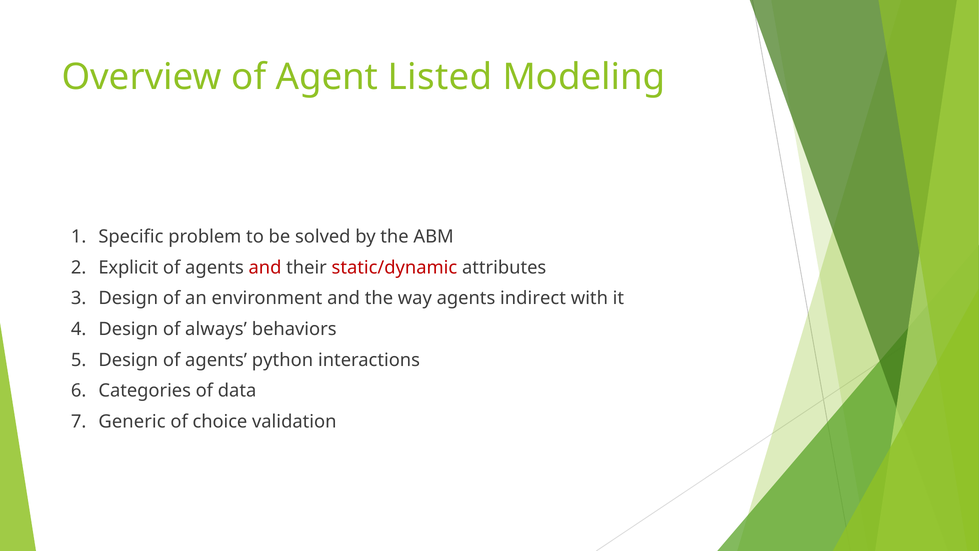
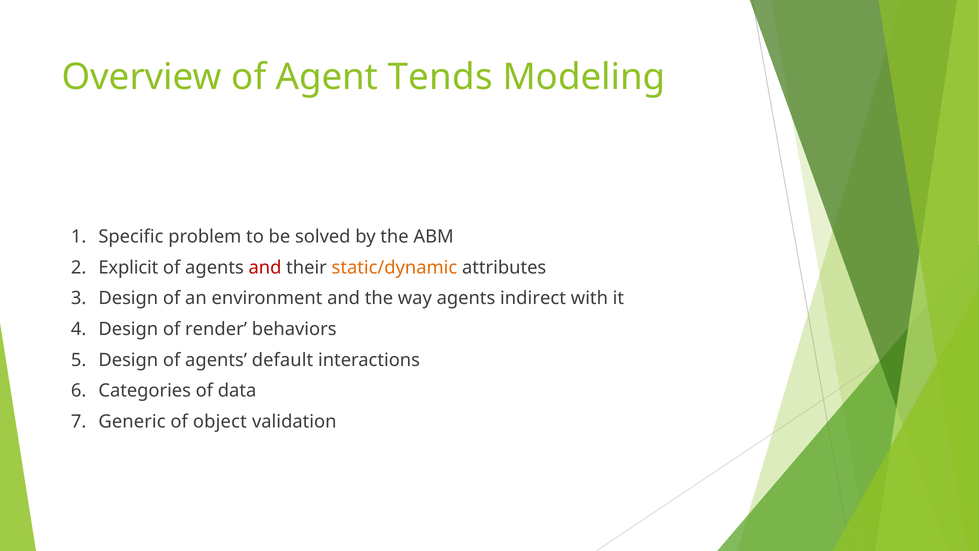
Listed: Listed -> Tends (440, 77)
static/dynamic colour: red -> orange (394, 267)
always: always -> render (216, 329)
python: python -> default (283, 360)
choice: choice -> object (220, 421)
